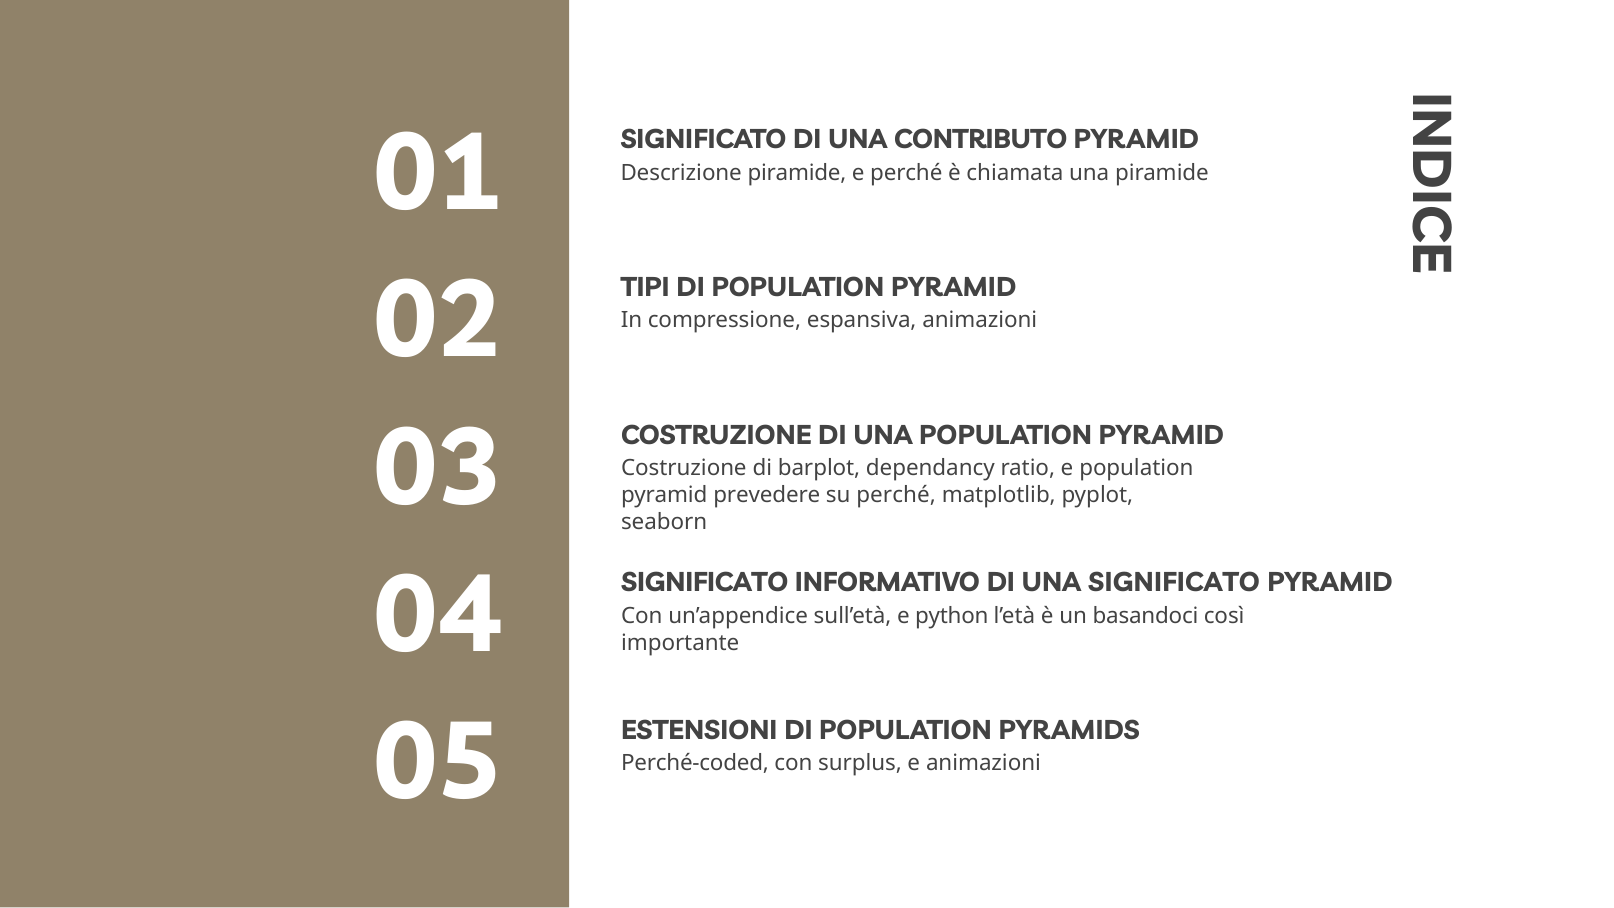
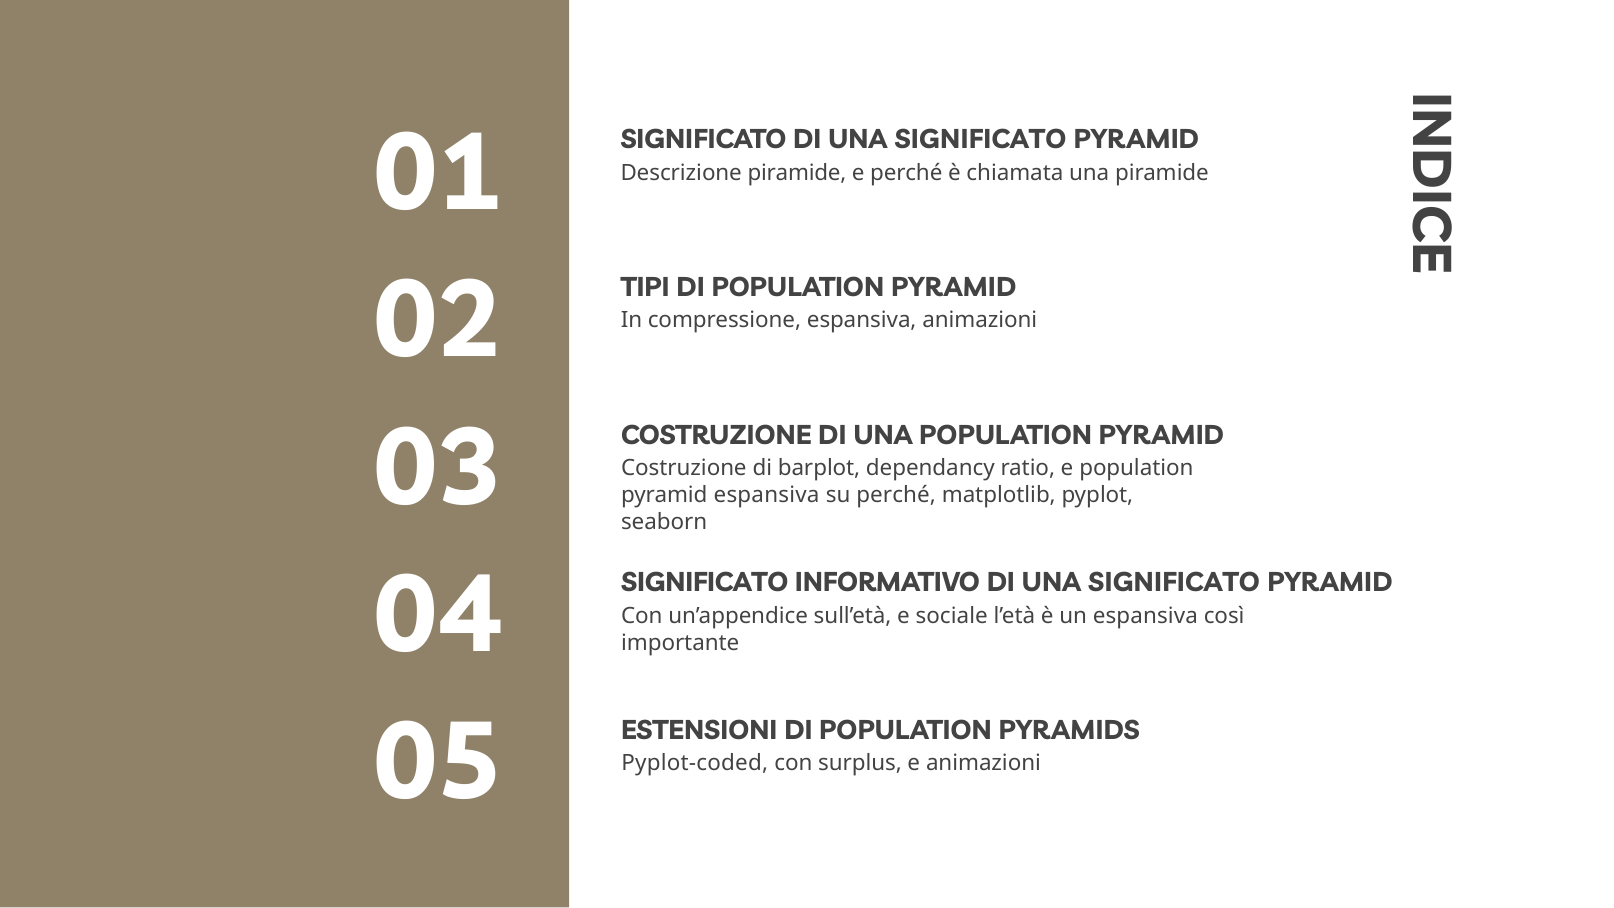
SIGNIFICATO DI UNA CONTRIBUTO: CONTRIBUTO -> SIGNIFICATO (980, 140)
pyramid prevedere: prevedere -> espansiva (767, 495)
python: python -> sociale (952, 616)
un basandoci: basandoci -> espansiva (1145, 616)
Perché-coded: Perché-coded -> Pyplot-coded (695, 763)
